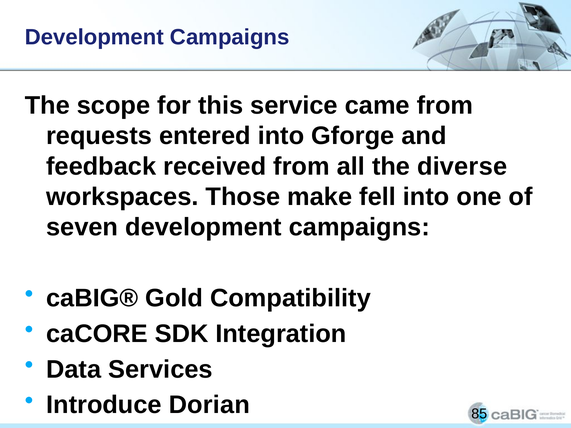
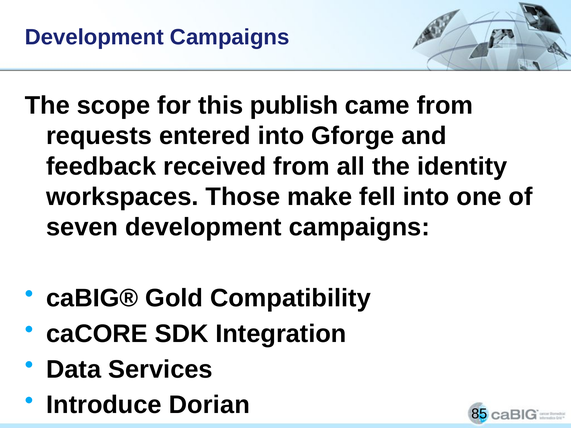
service: service -> publish (294, 106)
diverse: diverse -> identity (462, 166)
